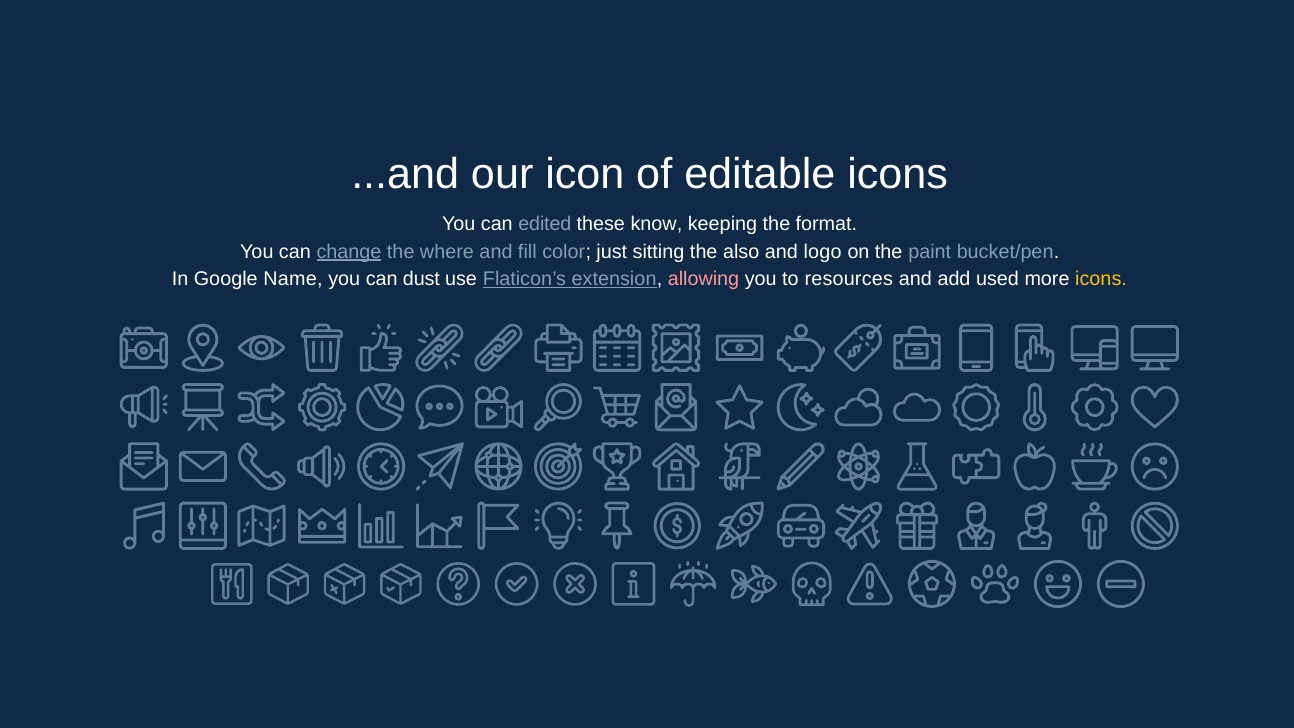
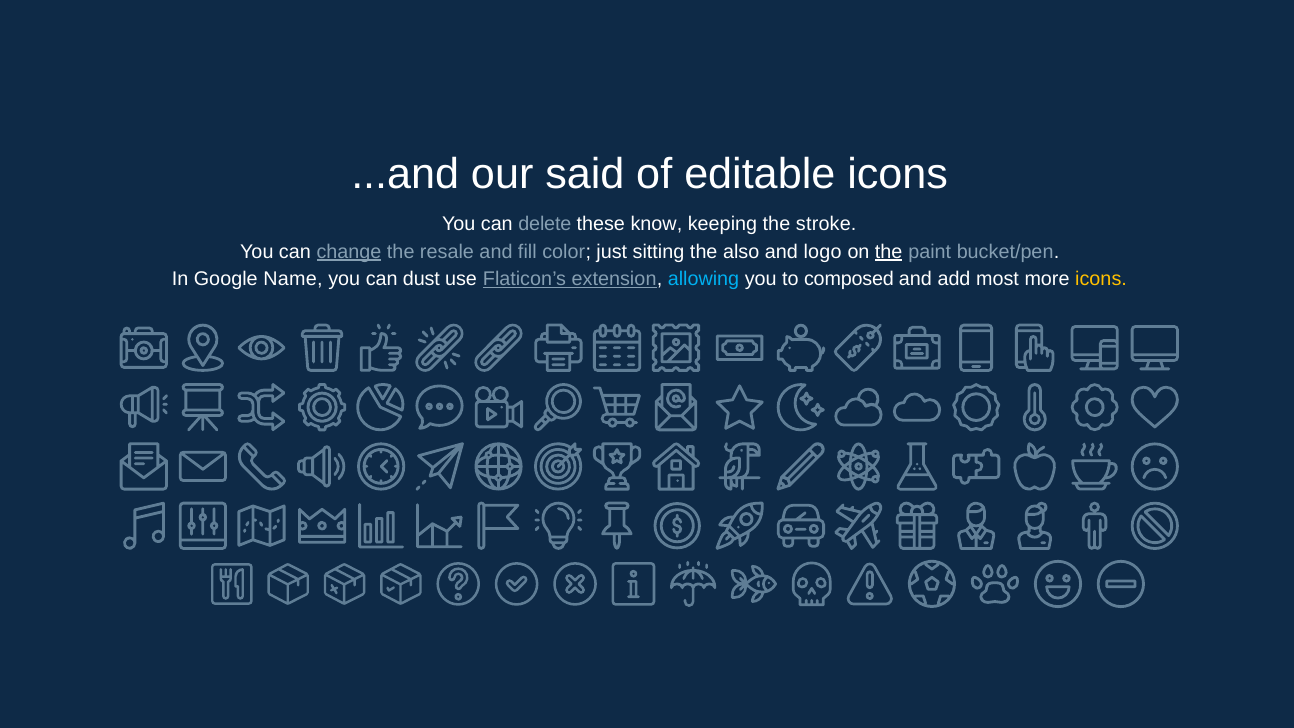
icon: icon -> said (585, 174)
edited: edited -> delete (545, 224)
format: format -> stroke (826, 224)
where: where -> resale (447, 251)
the underline: none -> present (889, 251)
allowing colour: pink -> light blue (703, 279)
resources: resources -> composed (849, 279)
used: used -> most (997, 279)
